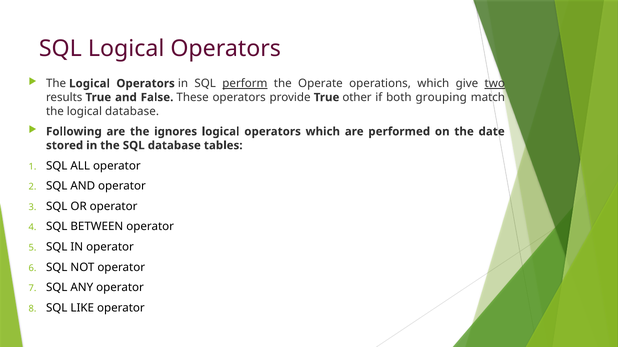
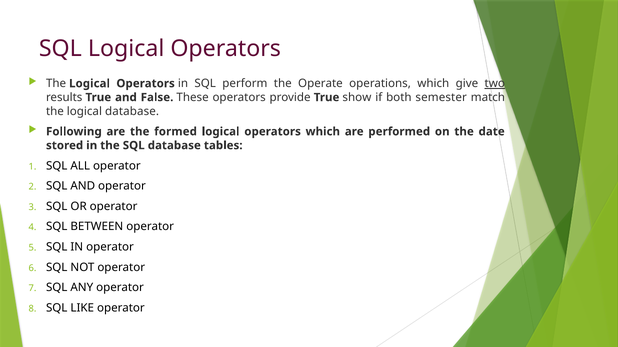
perform underline: present -> none (245, 84)
other: other -> show (357, 98)
grouping: grouping -> semester (441, 98)
ignores: ignores -> formed (176, 132)
